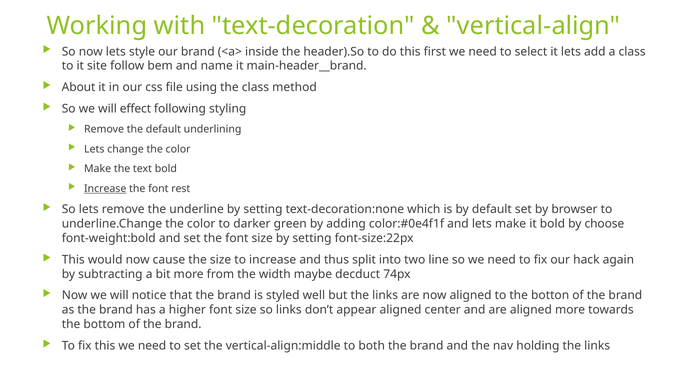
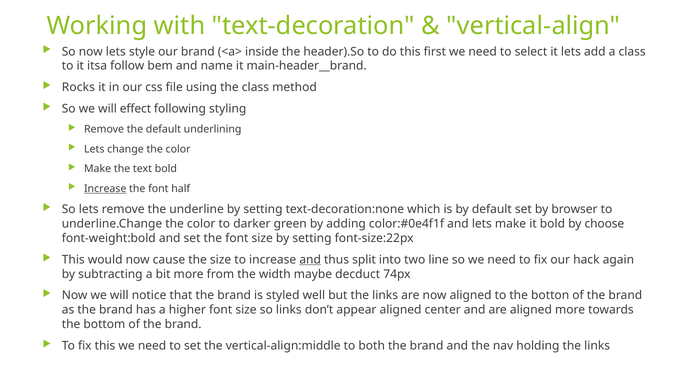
site: site -> itsa (97, 66)
About: About -> Rocks (78, 88)
rest: rest -> half (181, 189)
and underline: none -> present (310, 260)
